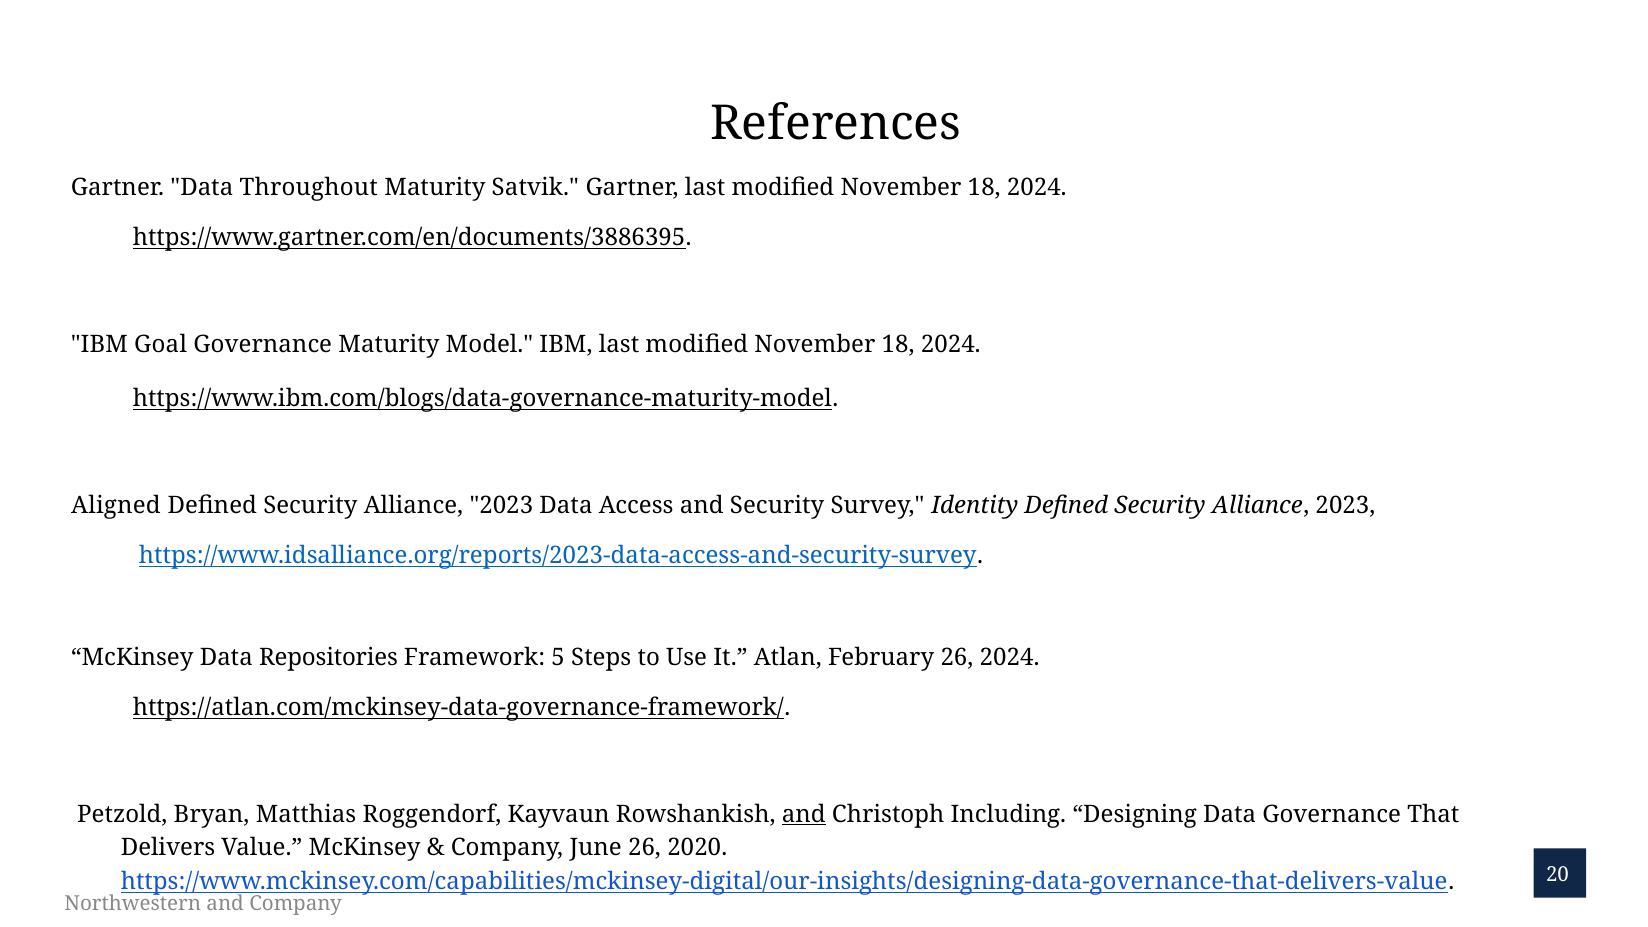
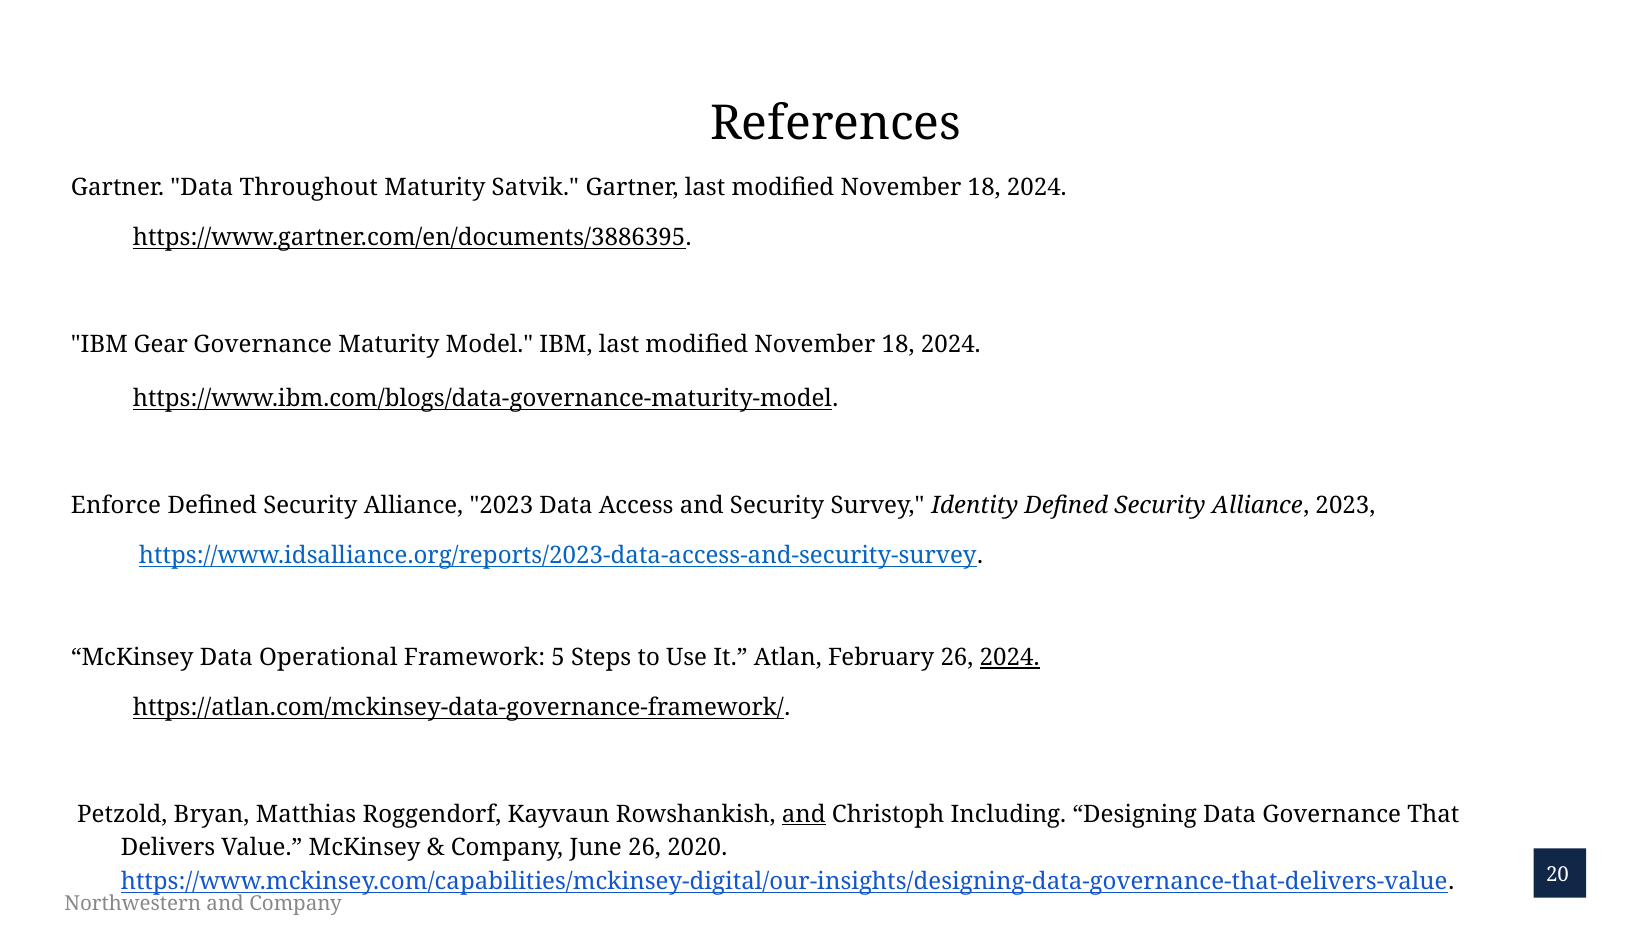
Goal: Goal -> Gear (161, 344)
Aligned: Aligned -> Enforce (116, 506)
Repositories: Repositories -> Operational (328, 658)
2024 underline: none -> present (1010, 658)
